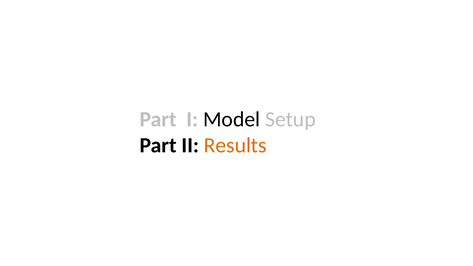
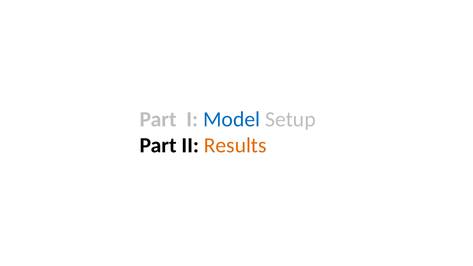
Model colour: black -> blue (232, 119)
